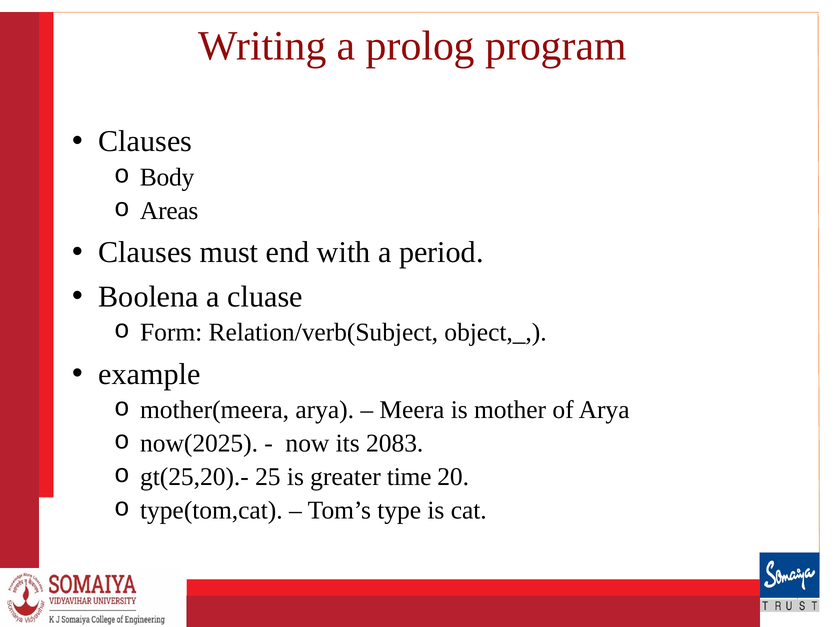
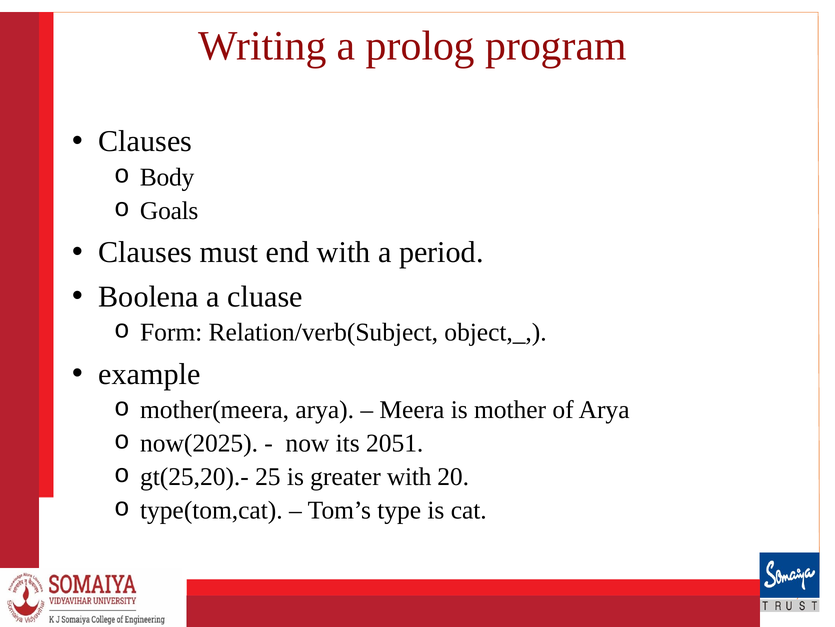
Areas: Areas -> Goals (169, 210)
2083: 2083 -> 2051 (395, 443)
greater time: time -> with (409, 476)
